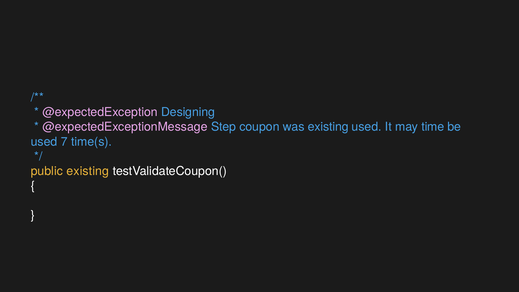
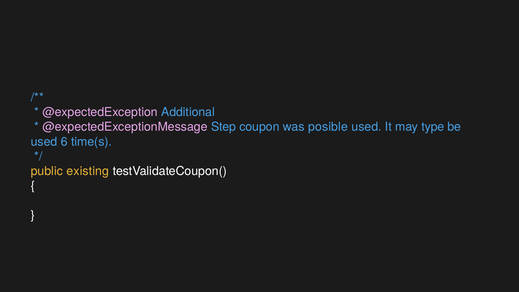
Designing: Designing -> Additional (188, 112)
was existing: existing -> posible (328, 127)
time: time -> type (433, 127)
7: 7 -> 6 (64, 142)
